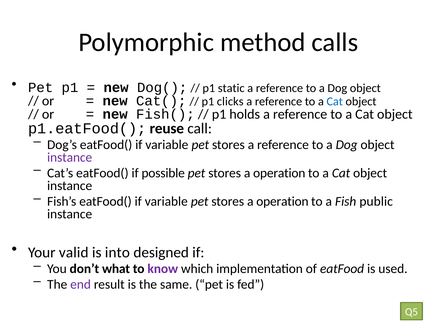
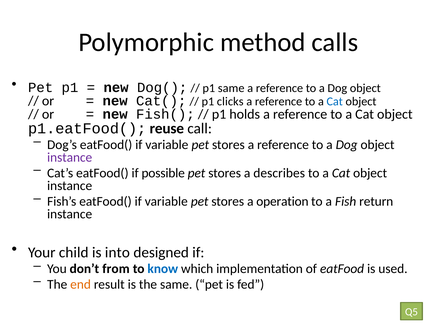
p1 static: static -> same (231, 88)
operation: operation -> describes (279, 173)
public: public -> return (376, 201)
valid: valid -> child (74, 252)
what: what -> from (116, 269)
know colour: purple -> blue (163, 269)
end colour: purple -> orange (81, 284)
